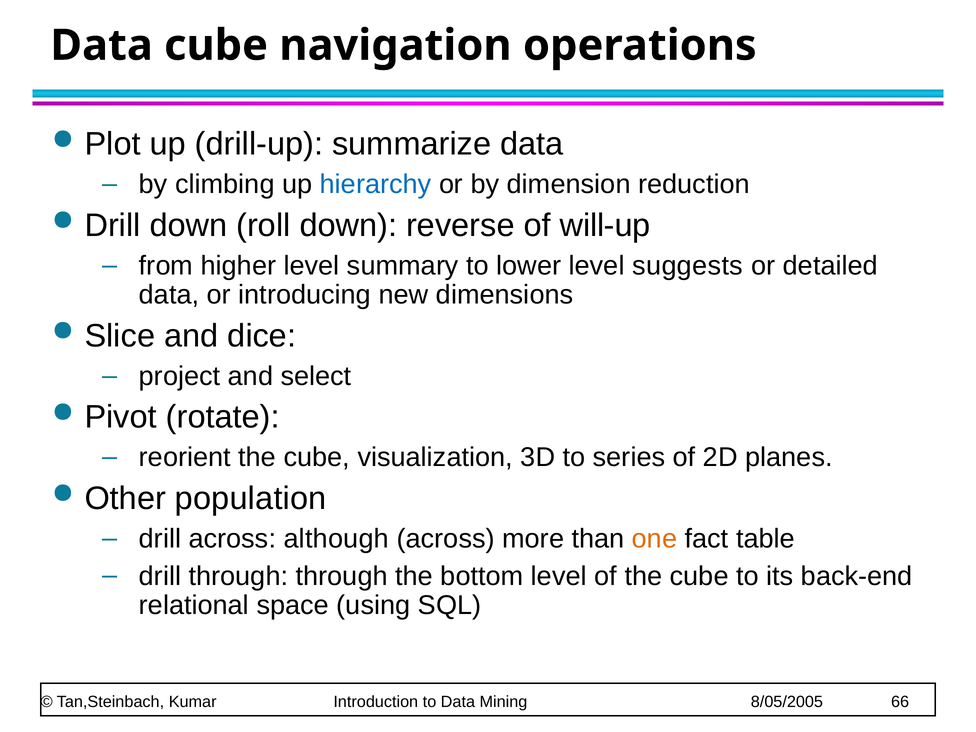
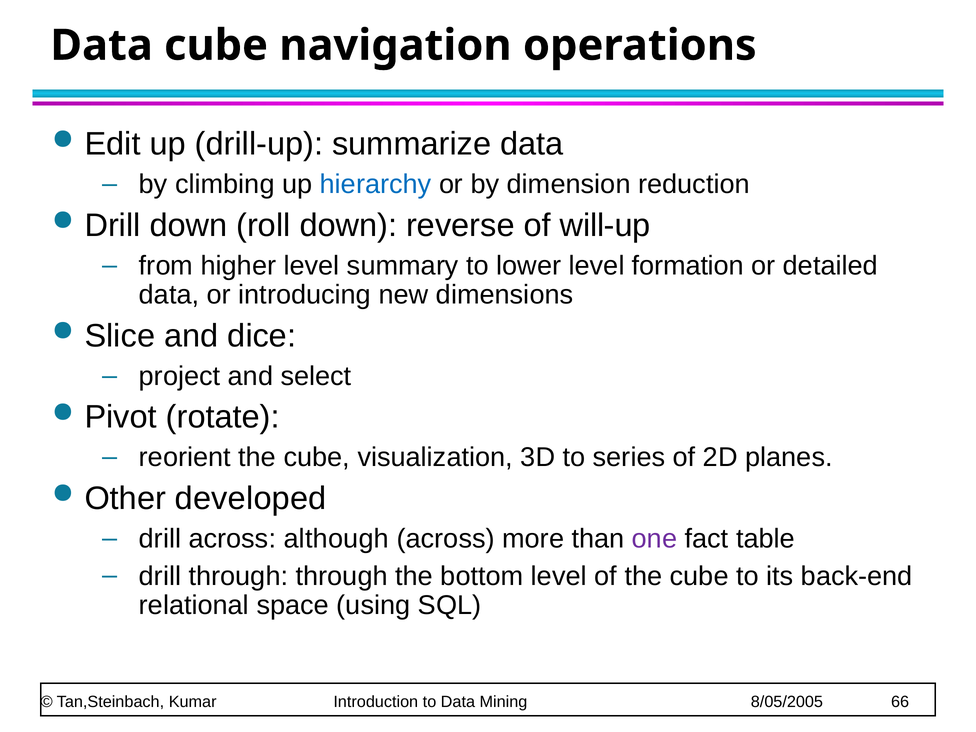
Plot: Plot -> Edit (113, 144)
suggests: suggests -> formation (688, 266)
population: population -> developed (251, 498)
one colour: orange -> purple (655, 539)
